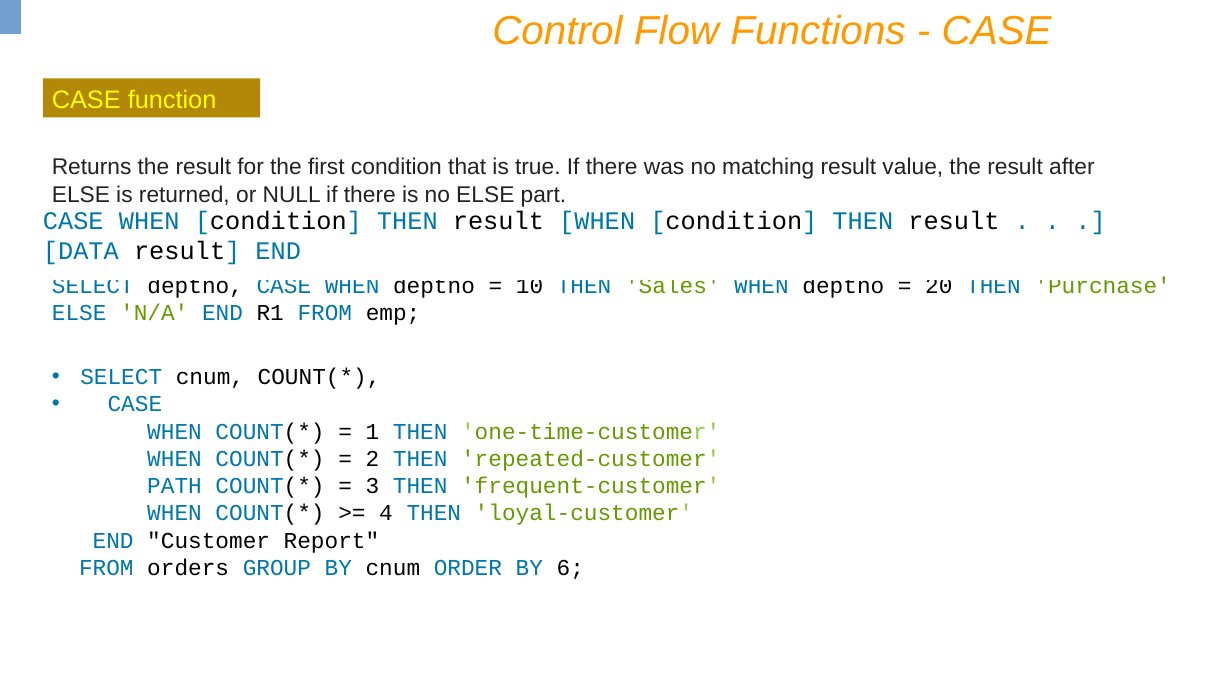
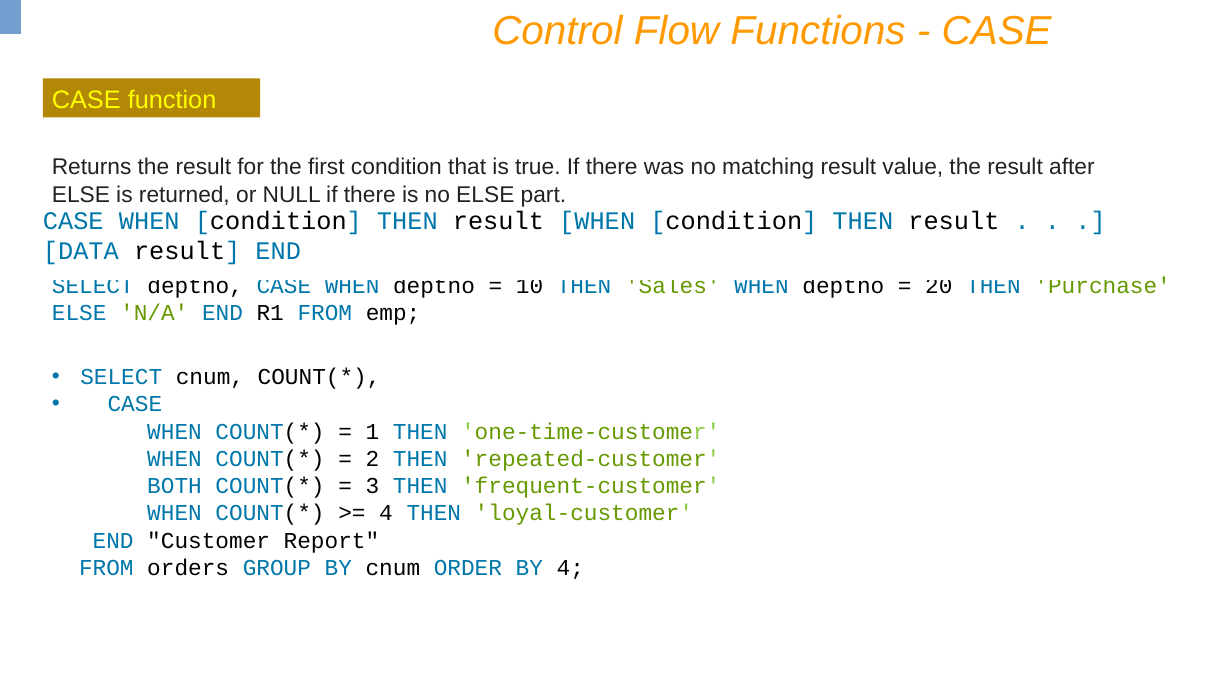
PATH: PATH -> BOTH (175, 486)
BY 6: 6 -> 4 (570, 568)
